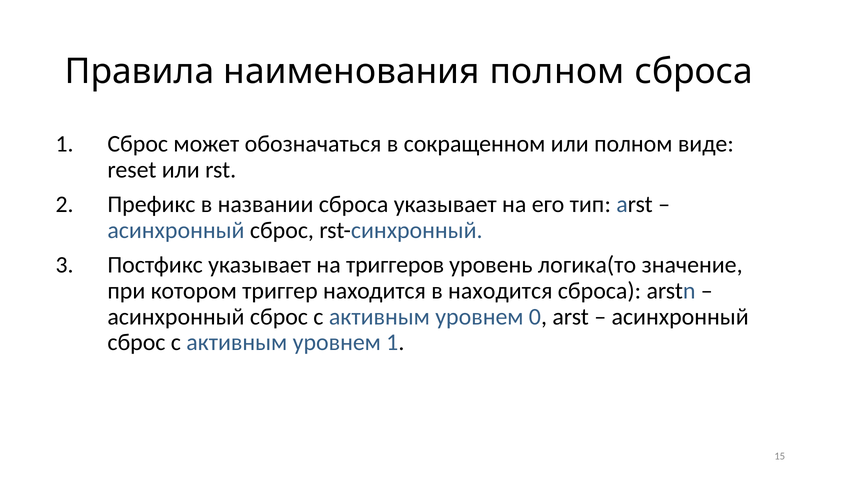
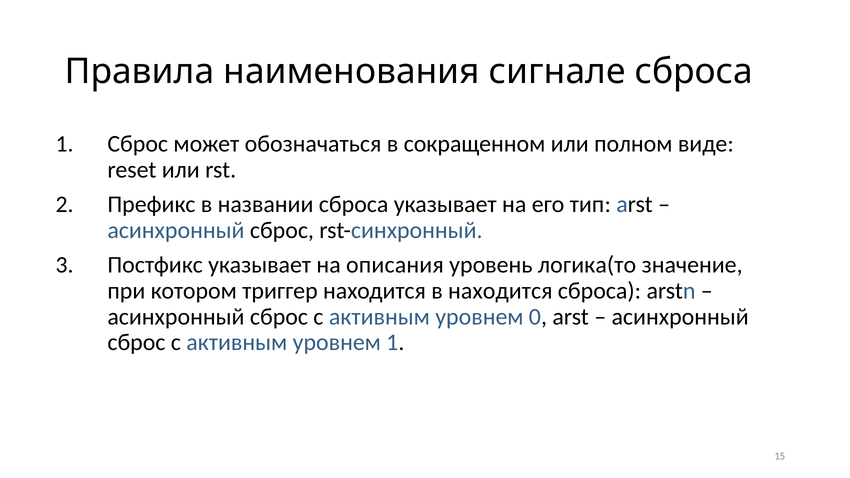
наименования полном: полном -> сигнале (557, 71)
триггеров: триггеров -> описания (395, 265)
